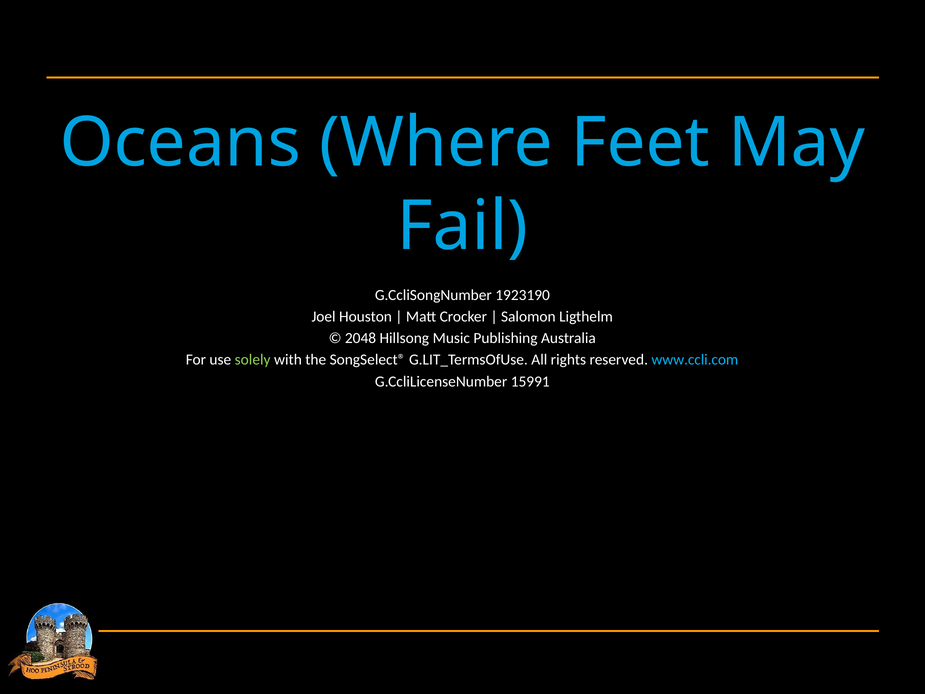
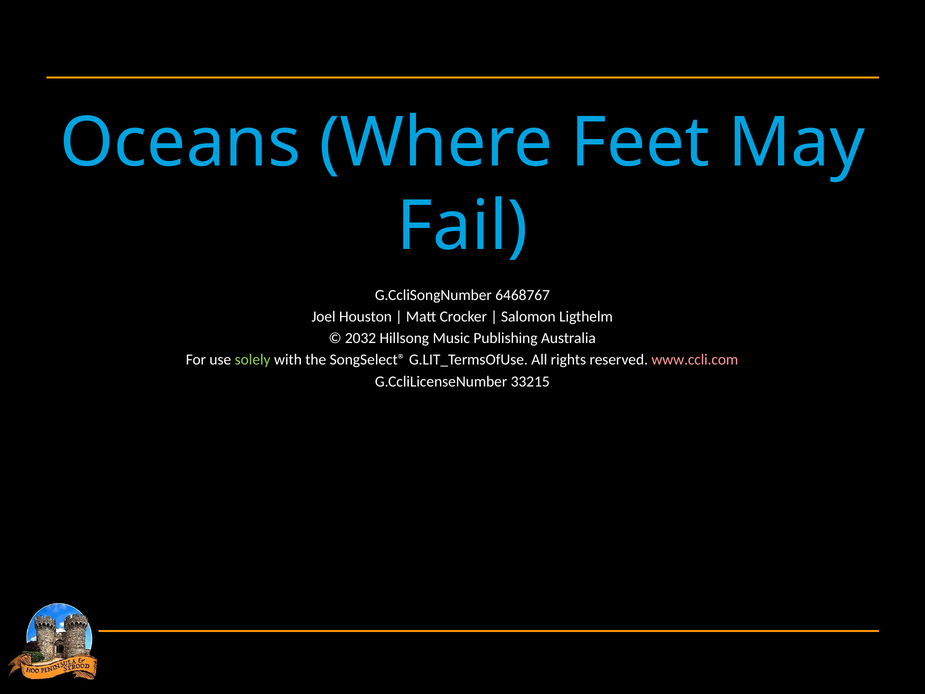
1923190: 1923190 -> 6468767 (523, 295)
2048: 2048 -> 2032 (361, 338)
www.ccli.com colour: light blue -> pink (695, 360)
15991: 15991 -> 33215 (530, 381)
